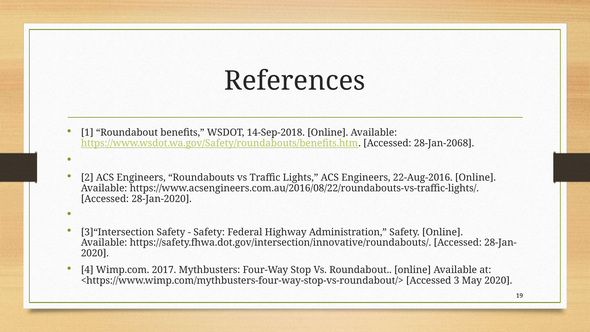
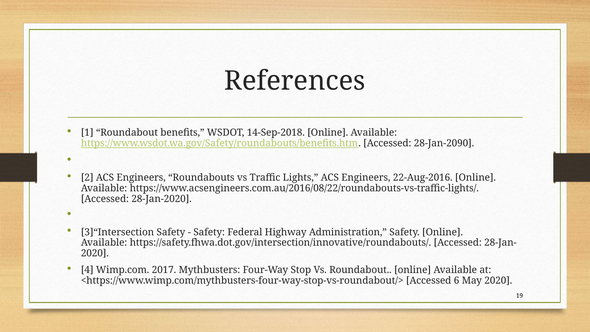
28-Jan-2068: 28-Jan-2068 -> 28-Jan-2090 (444, 143)
3: 3 -> 6 (457, 280)
